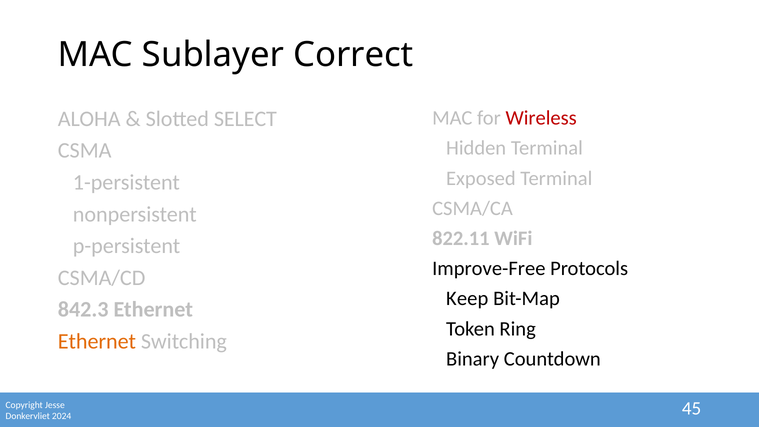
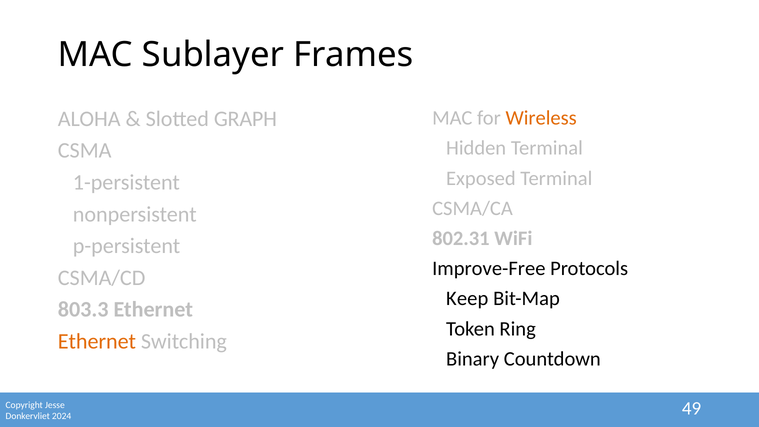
Correct: Correct -> Frames (353, 55)
Wireless colour: red -> orange (541, 118)
SELECT: SELECT -> GRAPH (245, 119)
822.11: 822.11 -> 802.31 (461, 238)
842.3: 842.3 -> 803.3 (83, 309)
45: 45 -> 49 (692, 408)
